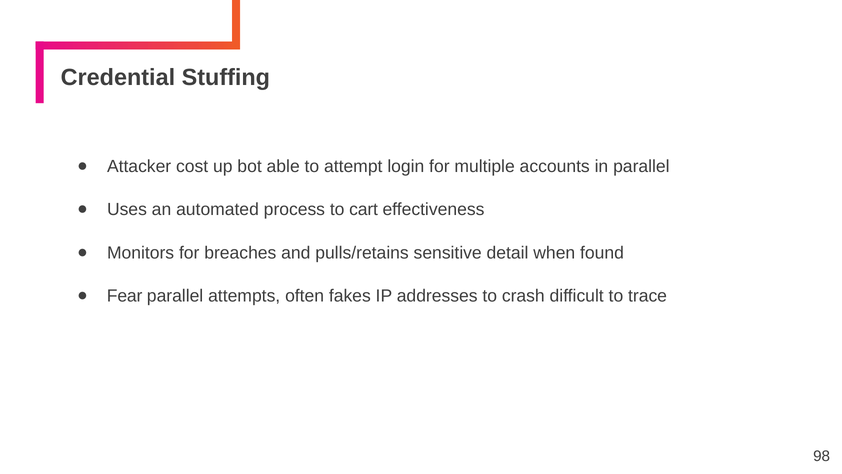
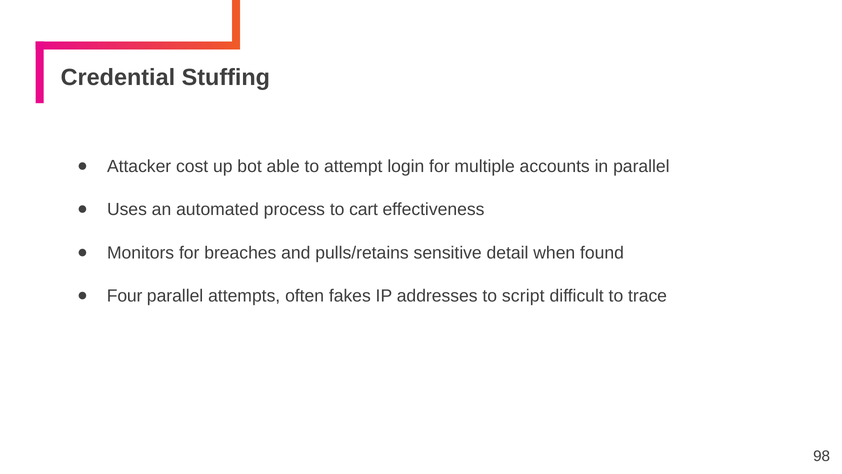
Fear: Fear -> Four (125, 296)
crash: crash -> script (523, 296)
